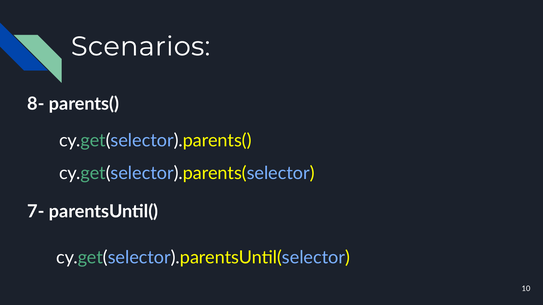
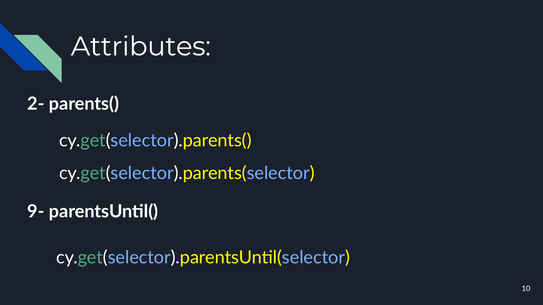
Scenarios: Scenarios -> Attributes (141, 47)
8-: 8- -> 2- (36, 104)
7-: 7- -> 9- (36, 212)
